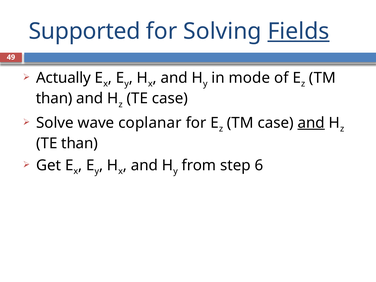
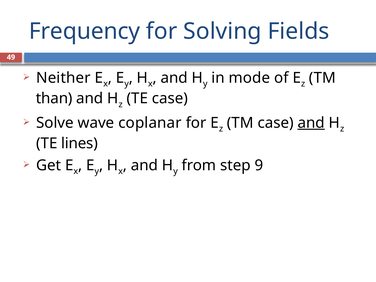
Supported: Supported -> Frequency (85, 31)
Fields underline: present -> none (298, 31)
Actually: Actually -> Neither (63, 78)
TE than: than -> lines (80, 143)
6: 6 -> 9 (259, 165)
